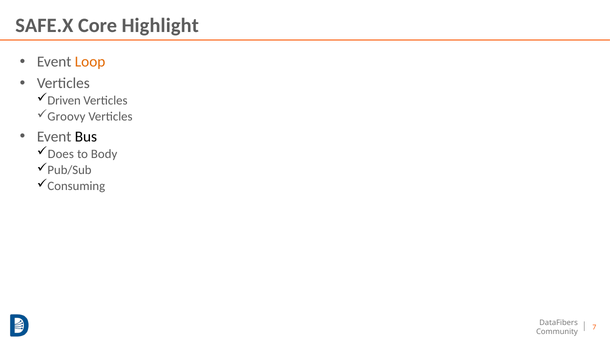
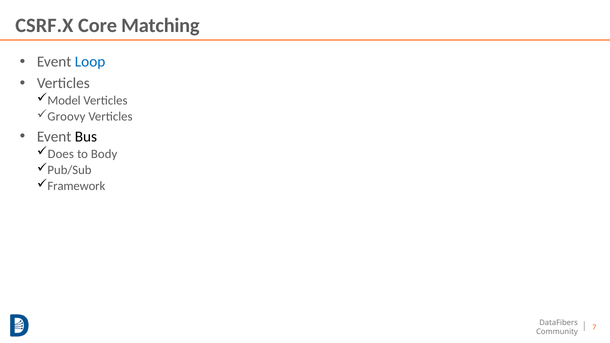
SAFE.X: SAFE.X -> CSRF.X (44, 26)
Highlight: Highlight -> Matching (160, 26)
Loop colour: orange -> blue (90, 62)
Driven: Driven -> Model (64, 101)
Consuming: Consuming -> Framework (76, 186)
